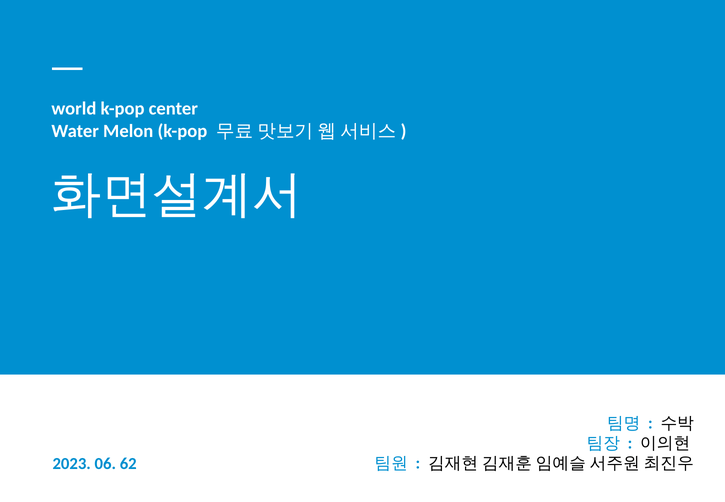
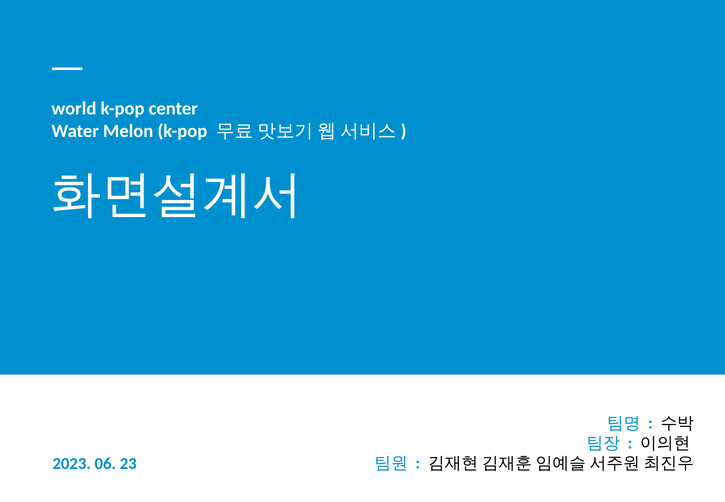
62: 62 -> 23 (128, 464)
